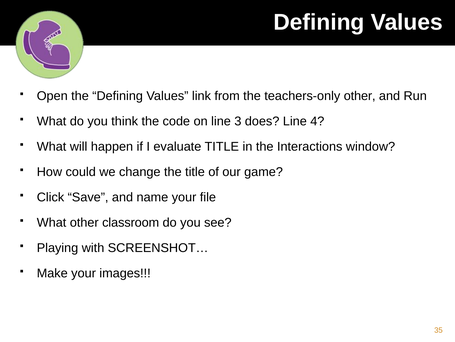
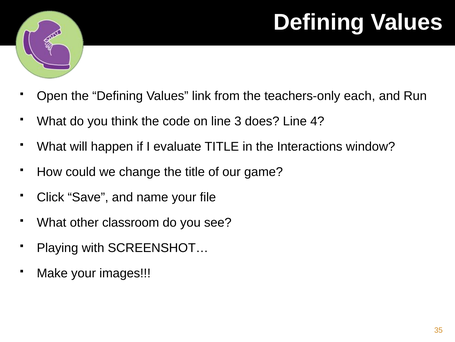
teachers-only other: other -> each (360, 96)
